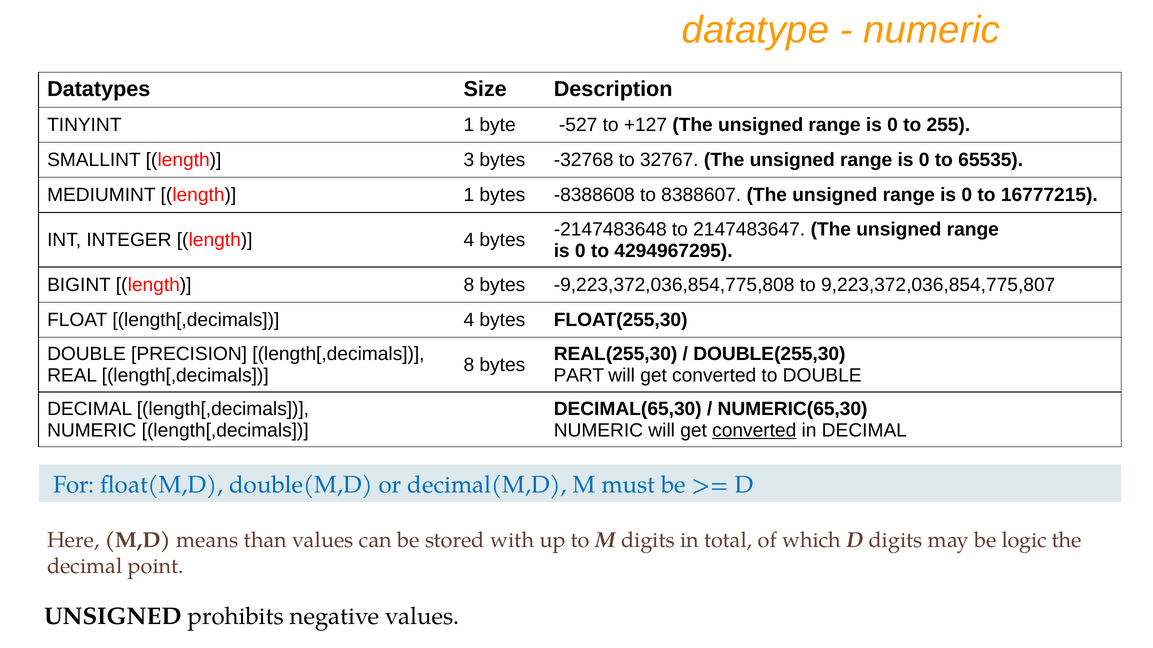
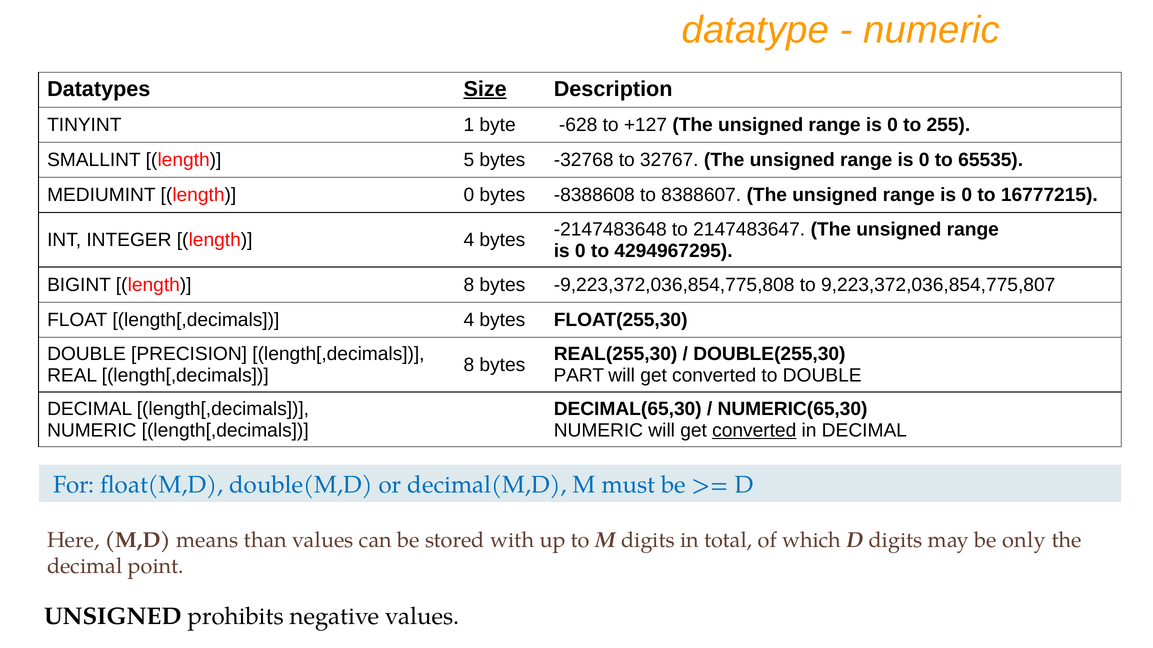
Size underline: none -> present (485, 89)
-527: -527 -> -628 (578, 125)
3: 3 -> 5 (469, 160)
length 1: 1 -> 0 (469, 195)
logic: logic -> only (1024, 540)
